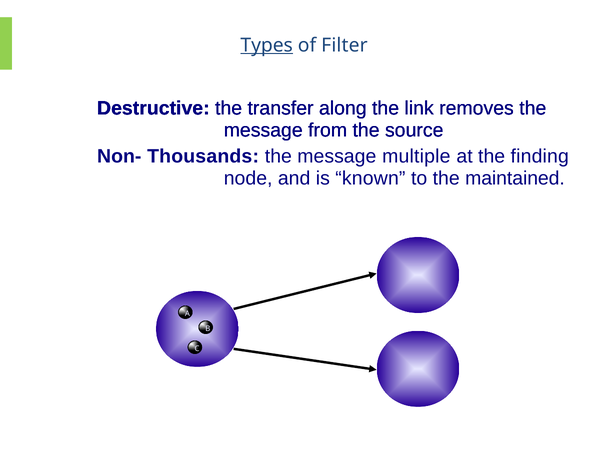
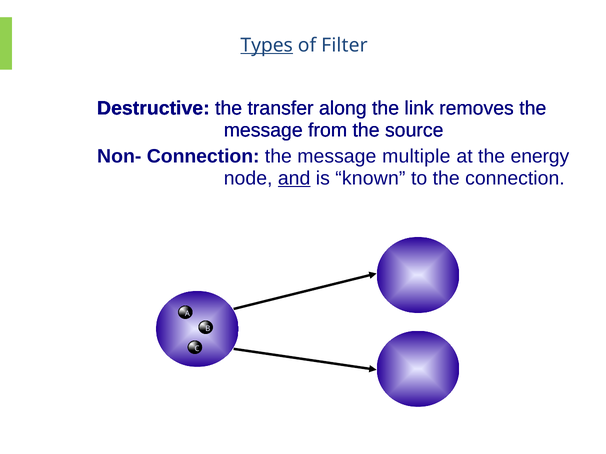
Non- Thousands: Thousands -> Connection (203, 157)
finding: finding -> energy (540, 157)
and underline: none -> present (294, 178)
the maintained: maintained -> connection (515, 178)
